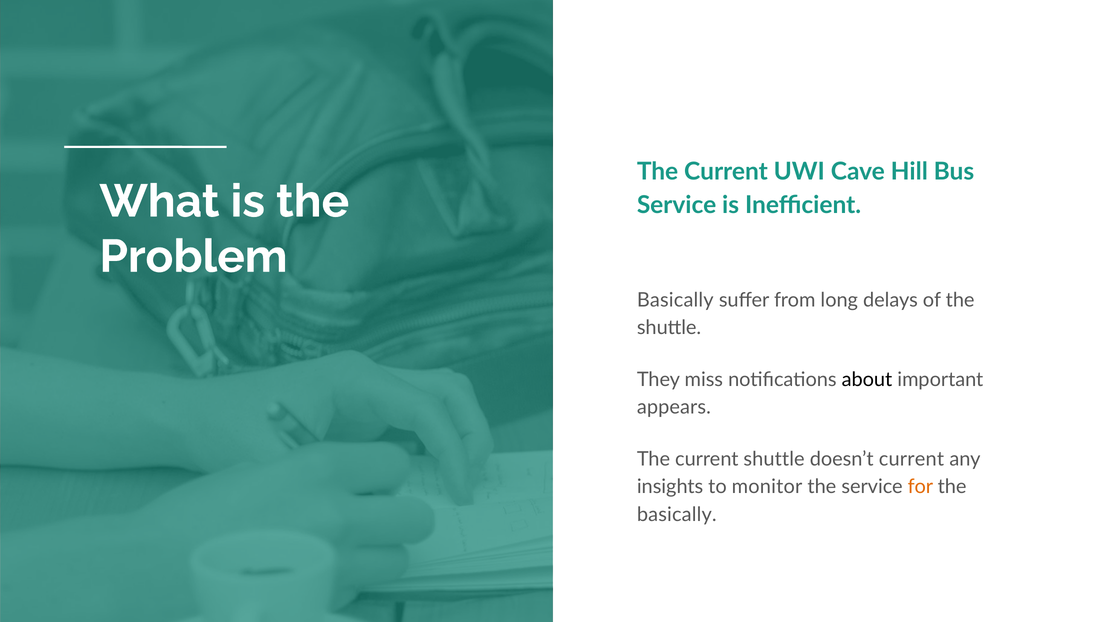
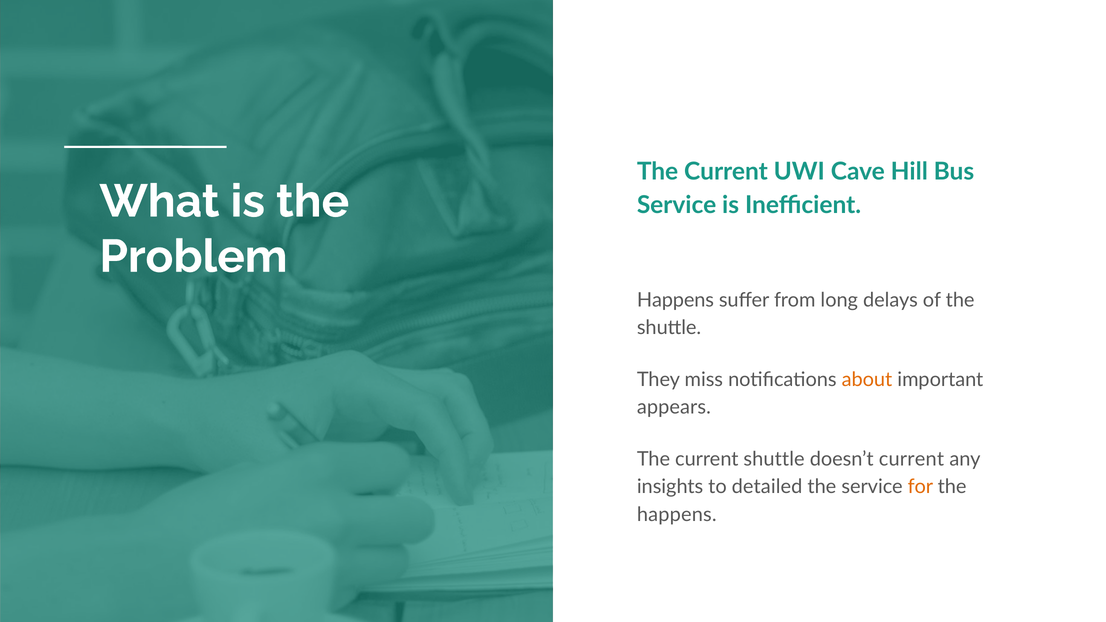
Basically: Basically -> Happens (675, 300)
about colour: black -> orange (867, 380)
monitor: monitor -> detailed (767, 487)
basically: basically -> happens (677, 515)
